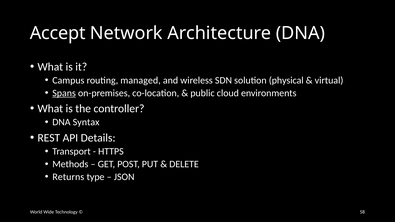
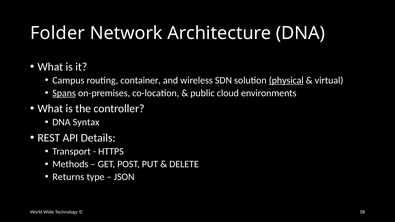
Accept: Accept -> Folder (58, 33)
managed: managed -> container (141, 80)
physical underline: none -> present (286, 80)
